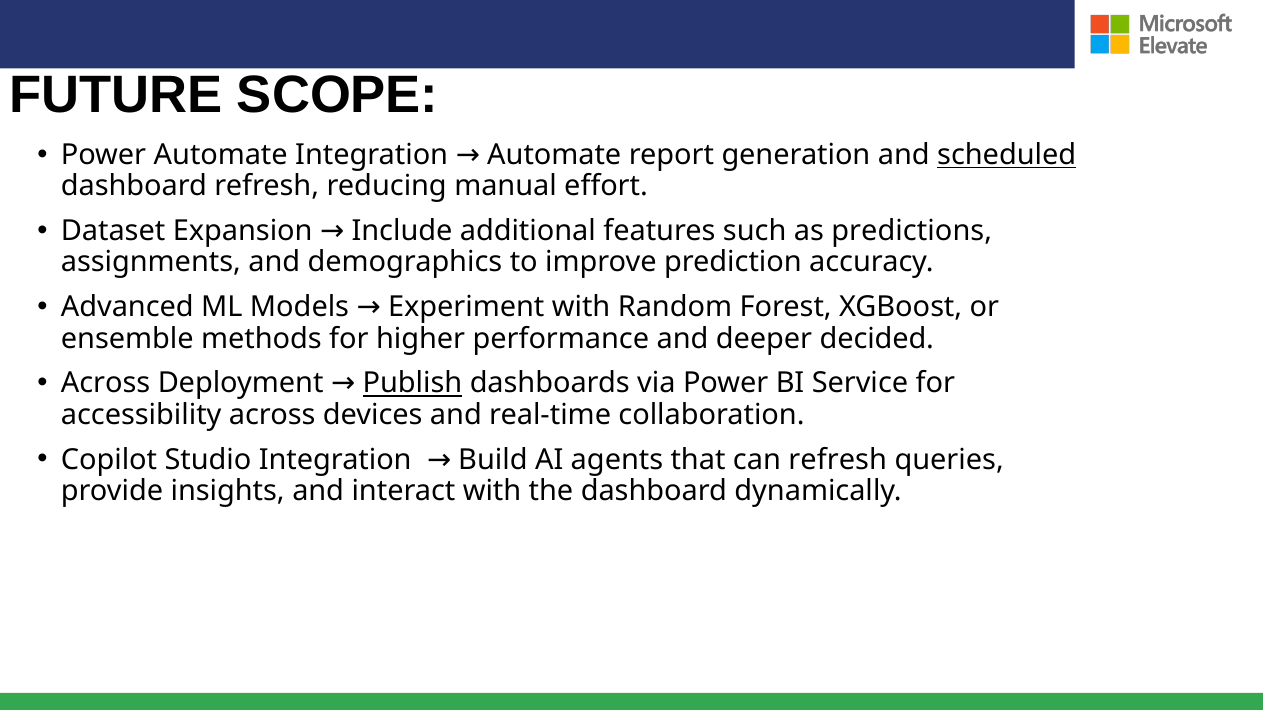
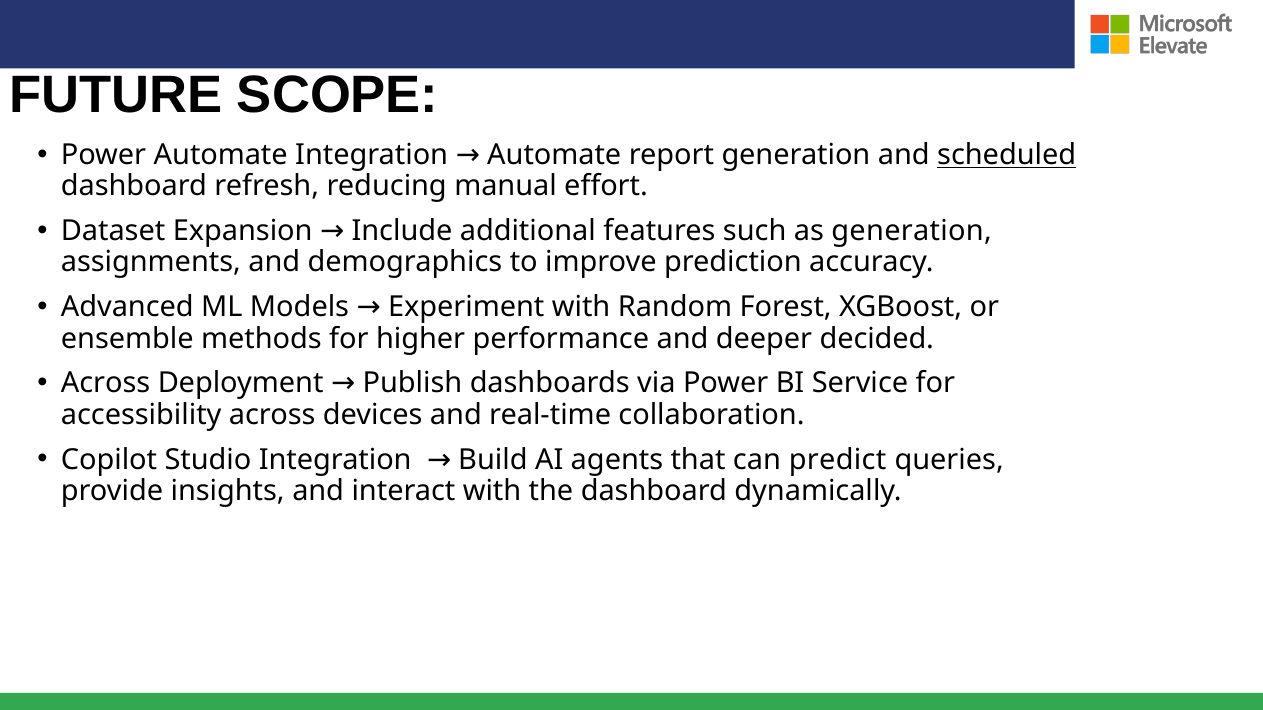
as predictions: predictions -> generation (912, 231)
Publish underline: present -> none (412, 384)
can refresh: refresh -> predict (838, 460)
